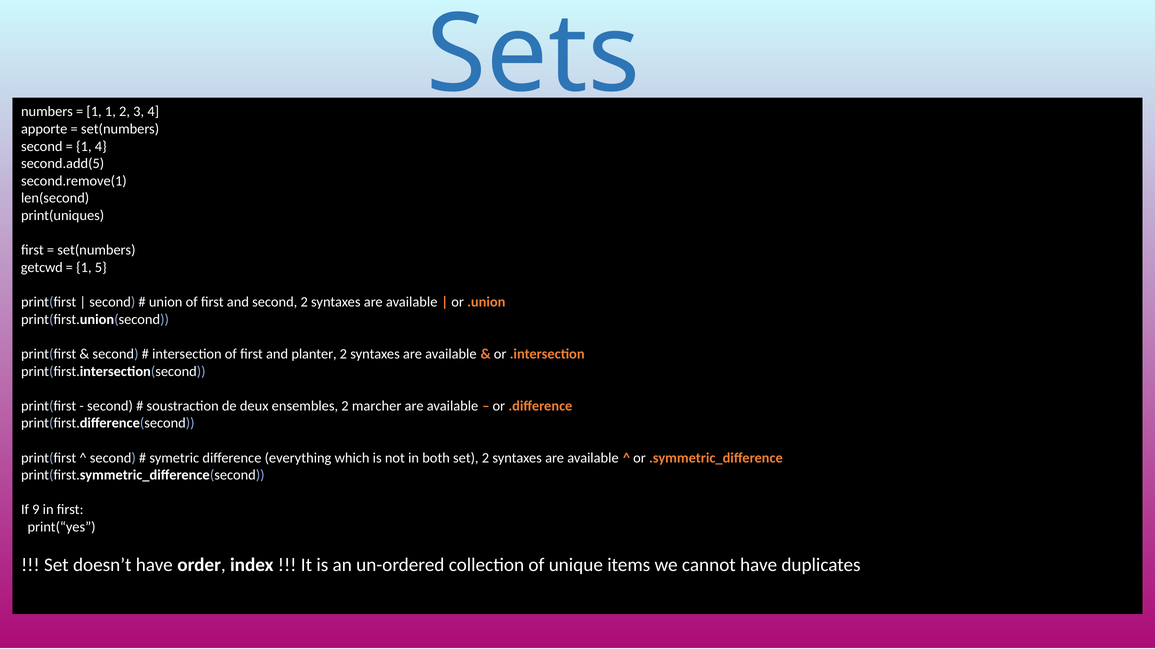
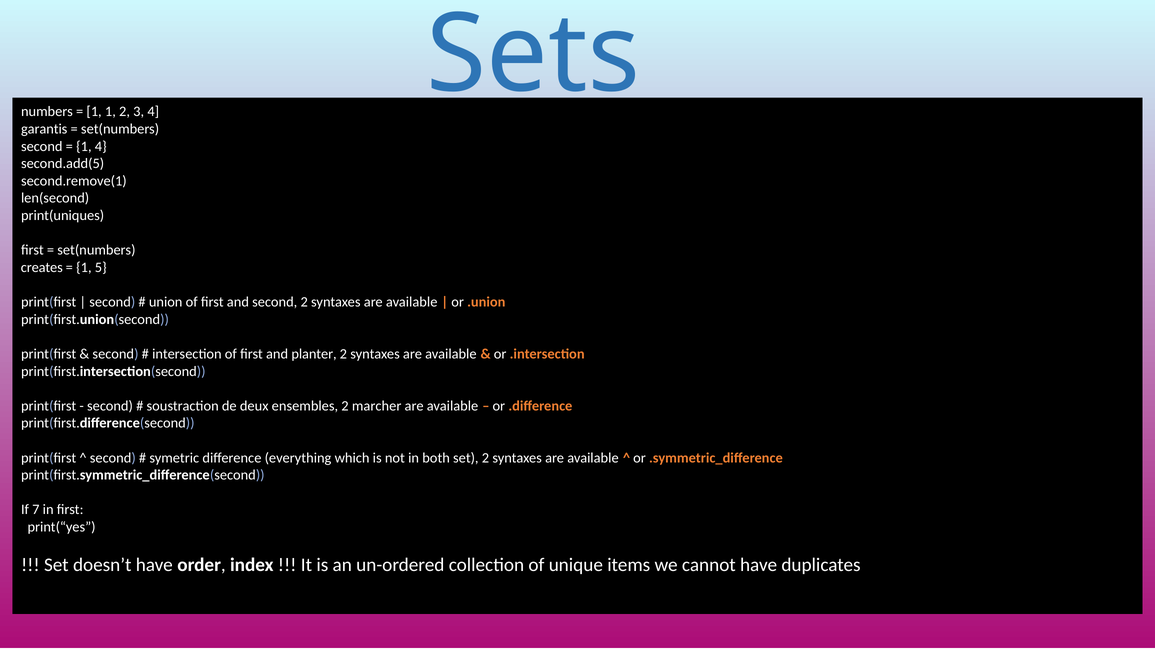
apporte: apporte -> garantis (44, 129)
getcwd: getcwd -> creates (42, 268)
9: 9 -> 7 (36, 510)
